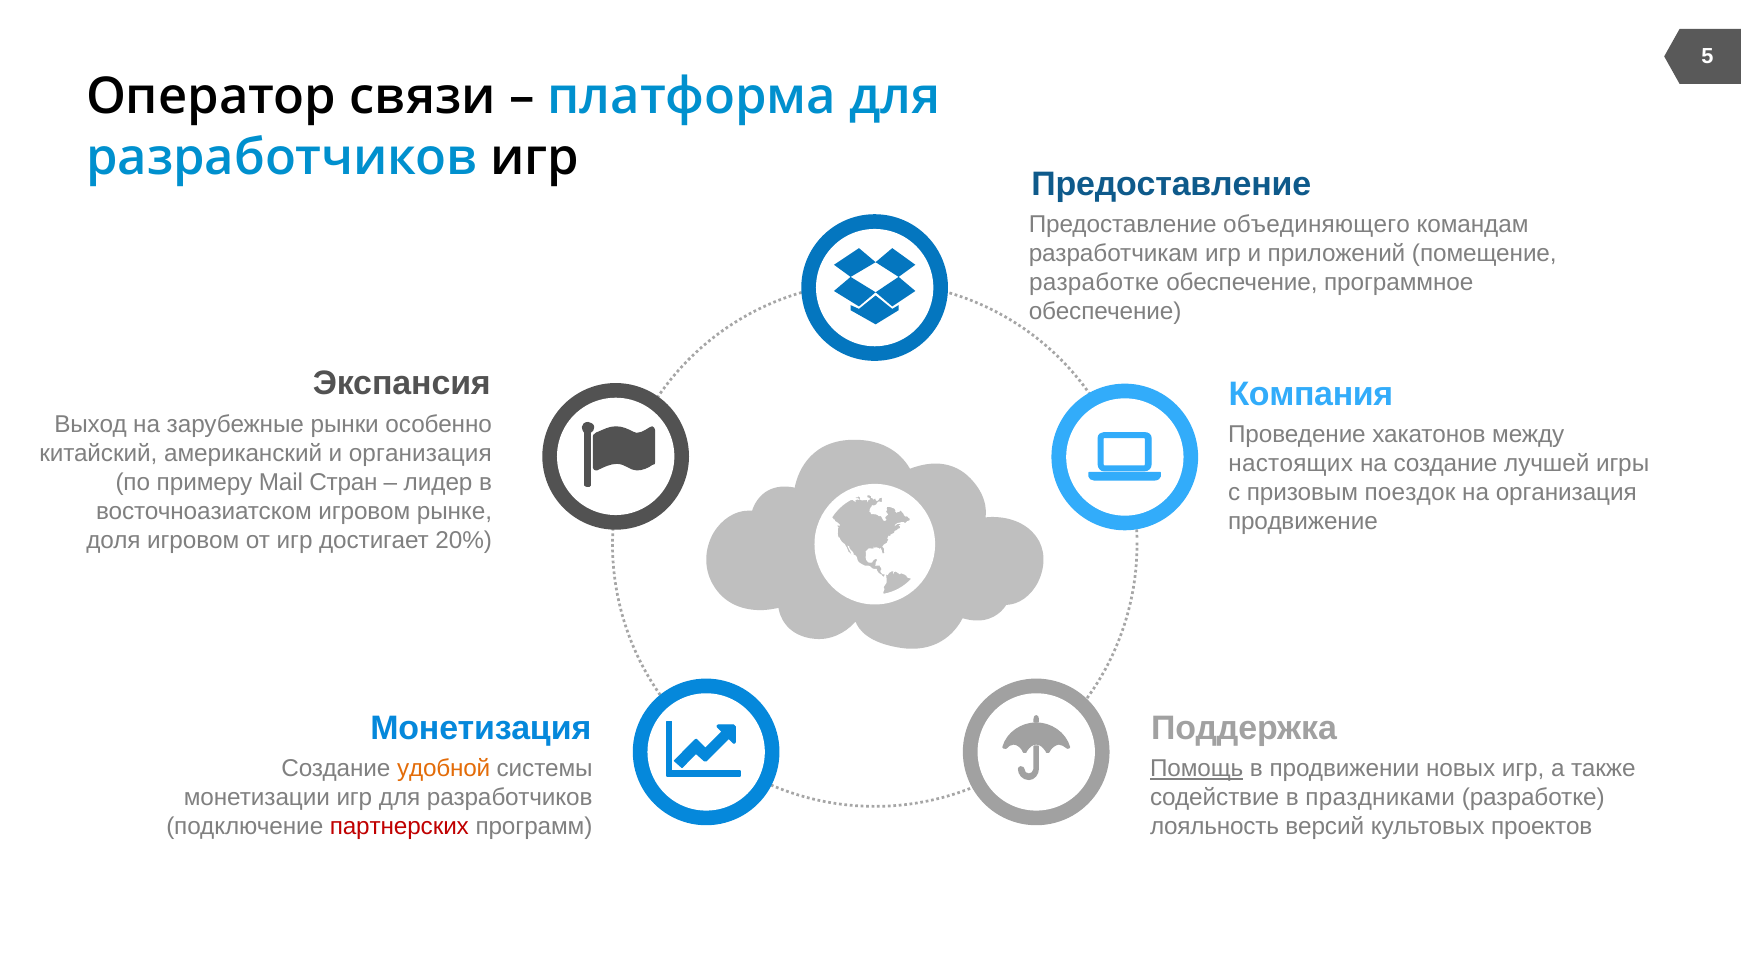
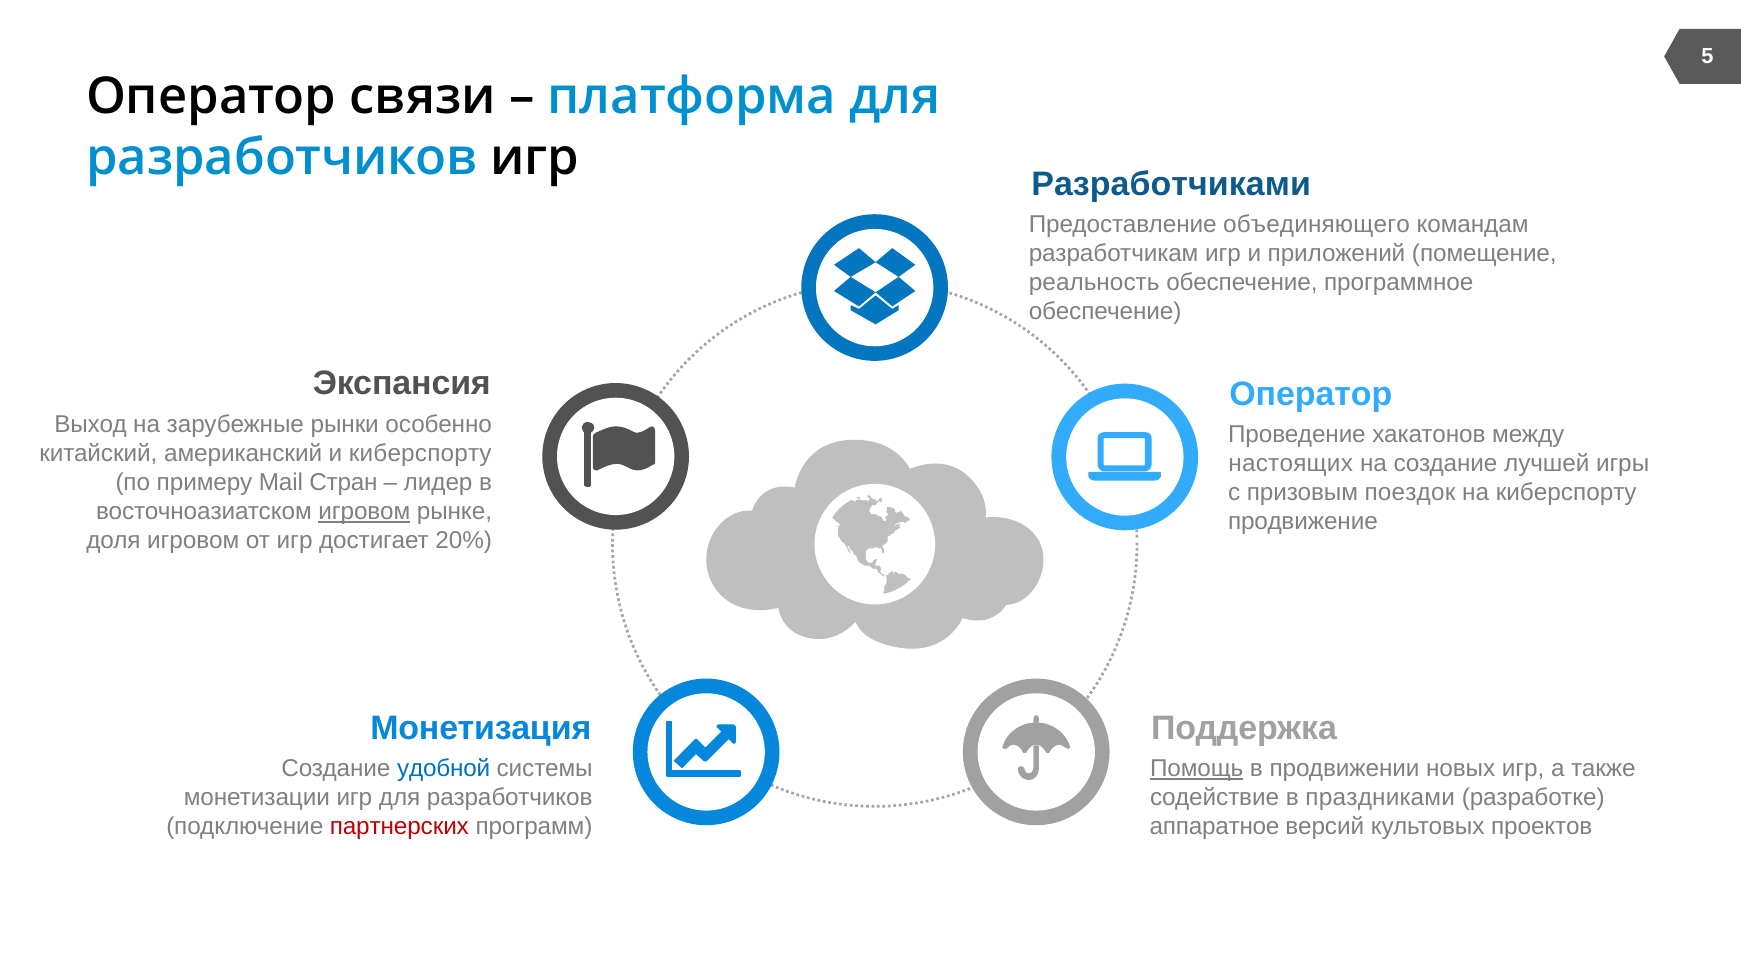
Предоставление: Предоставление -> Разработчиками (1171, 184)
разработке: разработке -> реальность (1094, 283)
Компания: Компания -> Оператор (1311, 394)
и организация: организация -> киберспорту (420, 453)
на организация: организация -> киберспорту (1566, 493)
игровом underline: none -> present (364, 512)
удобной colour: orange -> blue (444, 769)
лояльность: лояльность -> аппаратное (1215, 827)
